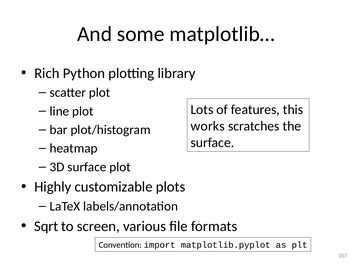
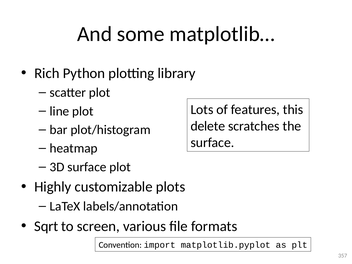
works: works -> delete (208, 126)
